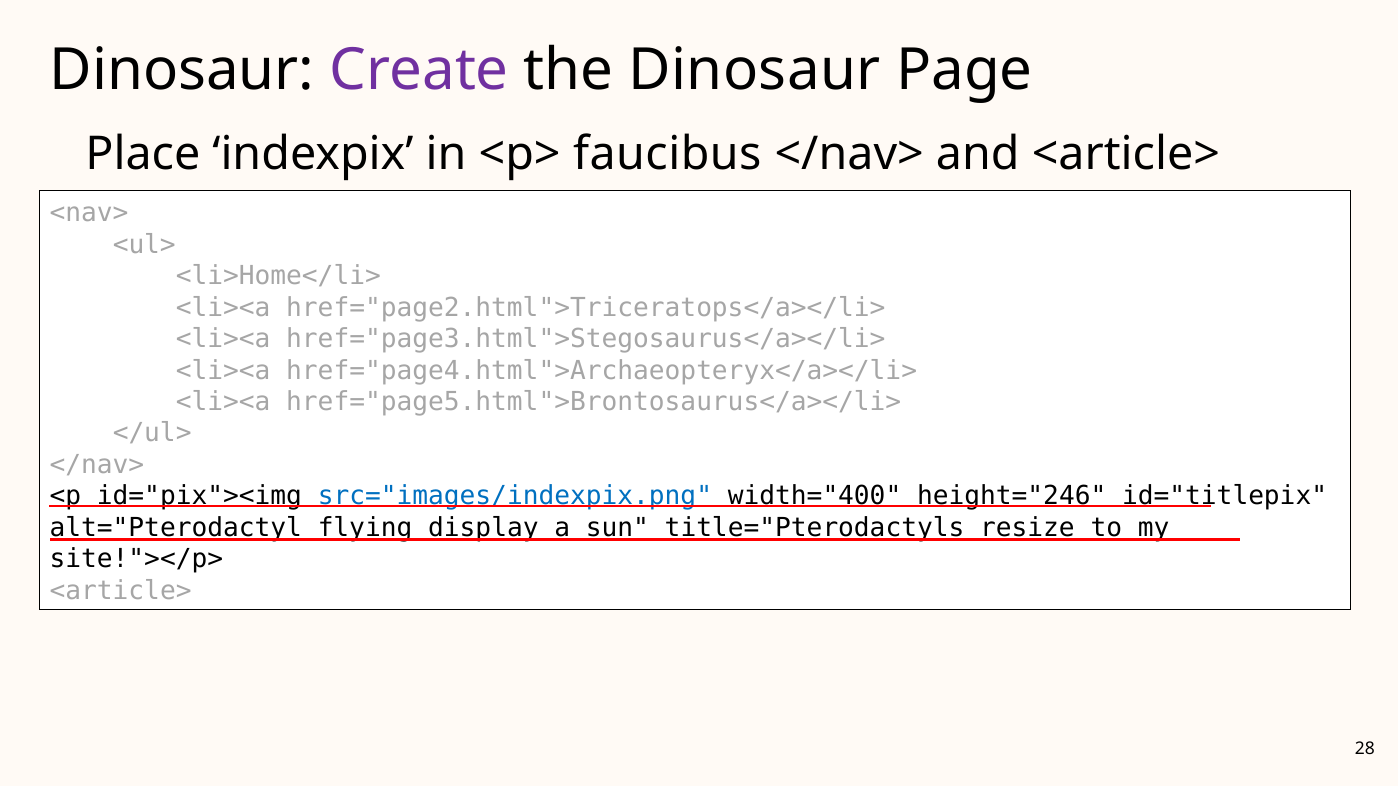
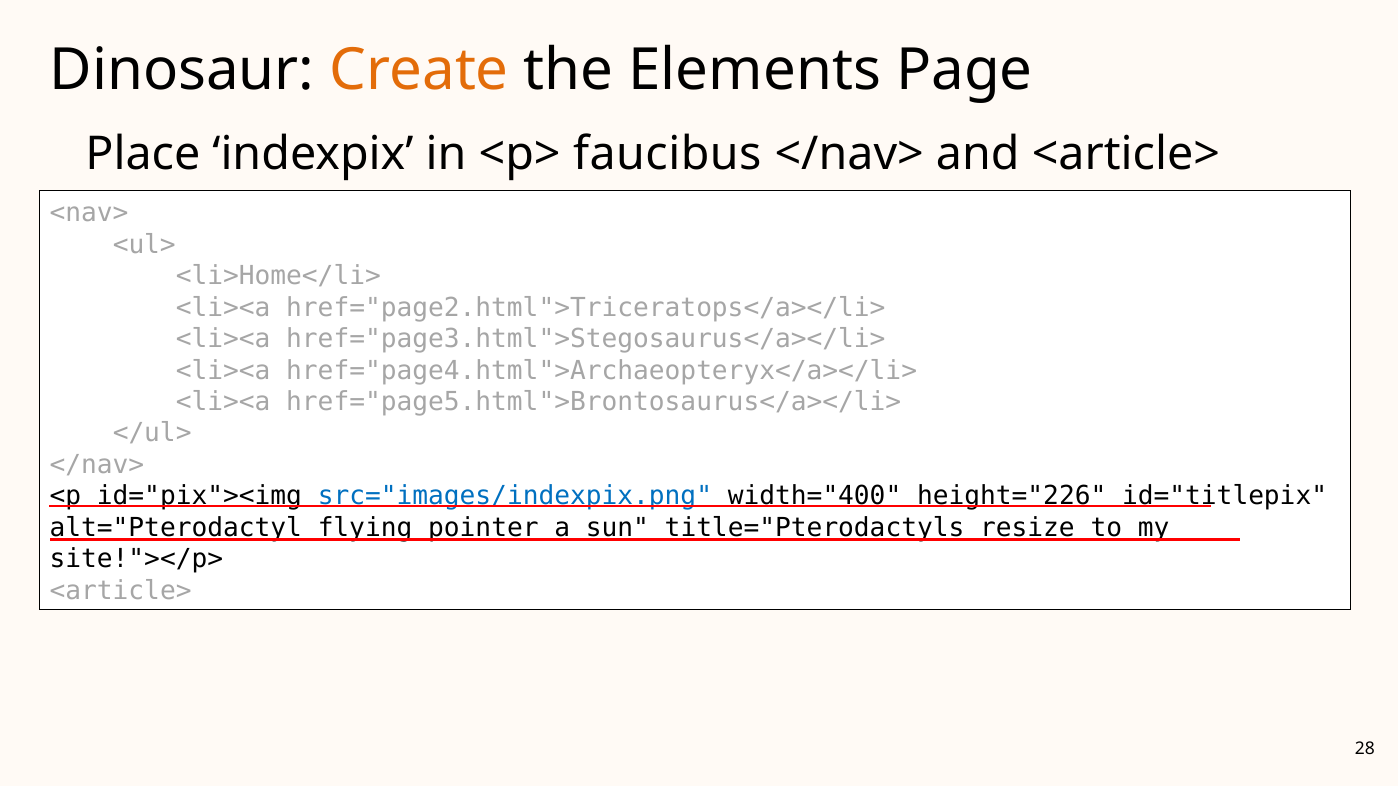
Create colour: purple -> orange (419, 71)
the Dinosaur: Dinosaur -> Elements (755, 71)
height="246: height="246 -> height="226 (1012, 496)
display: display -> pointer (483, 528)
